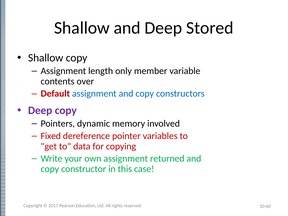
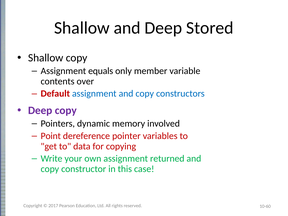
length: length -> equals (101, 71)
Fixed: Fixed -> Point (51, 136)
